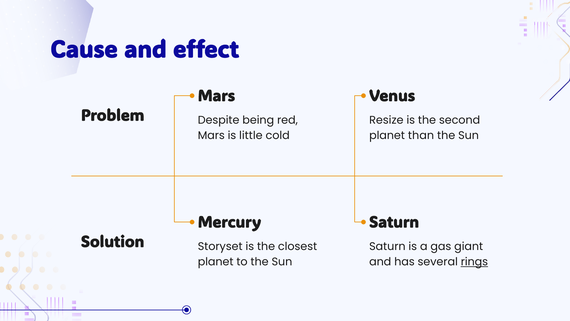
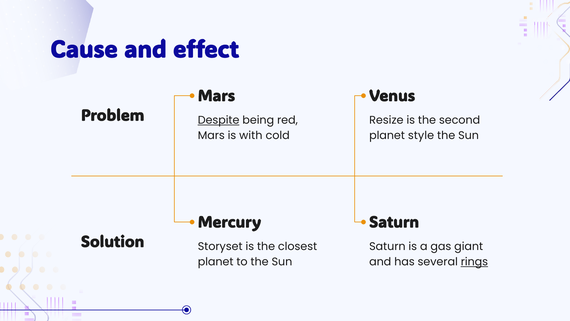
Despite underline: none -> present (219, 120)
little: little -> with (251, 135)
than: than -> style (421, 135)
